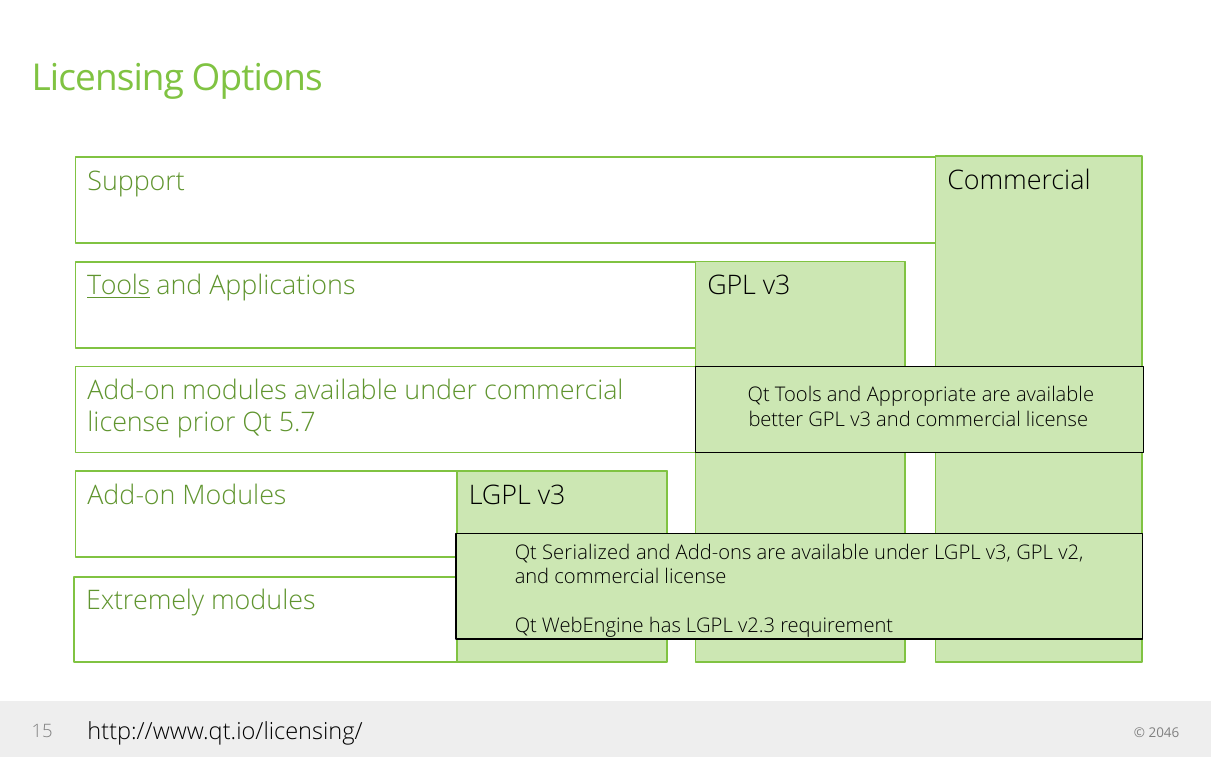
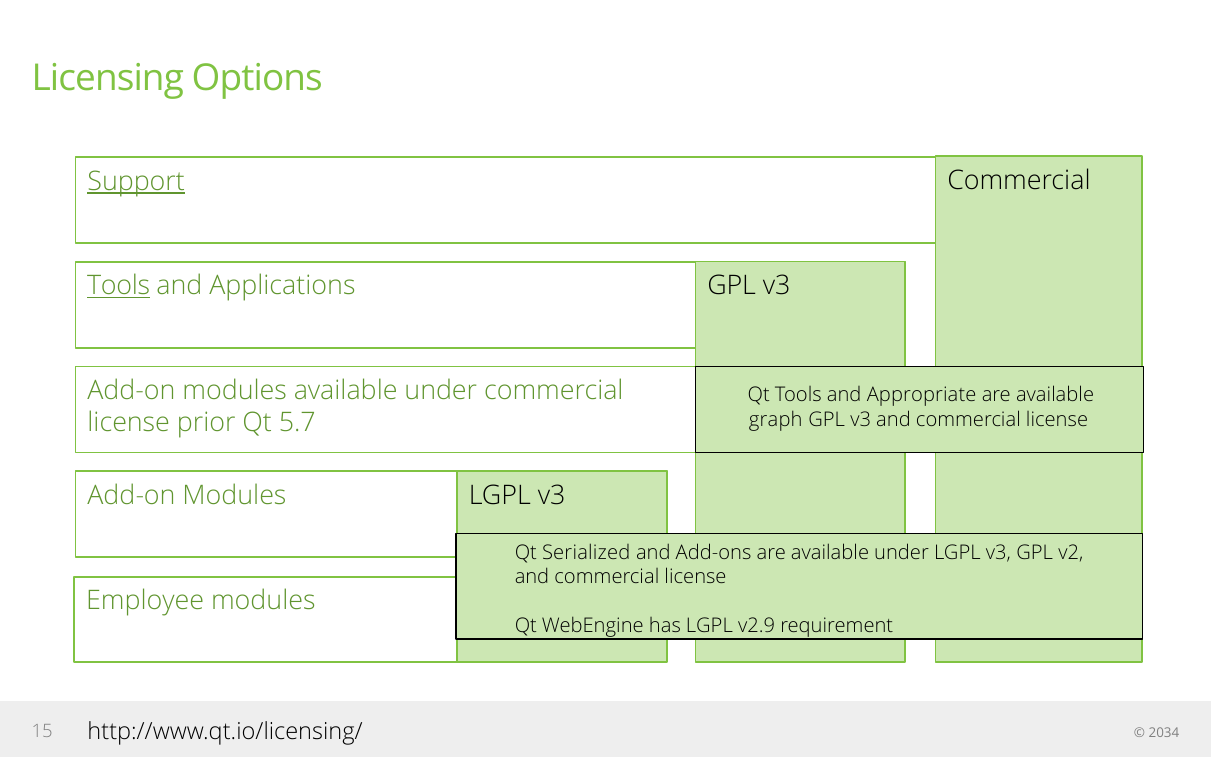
Support underline: none -> present (136, 181)
better: better -> graph (776, 419)
Extremely: Extremely -> Employee (145, 601)
v2.3: v2.3 -> v2.9 (757, 625)
2046: 2046 -> 2034 (1164, 733)
